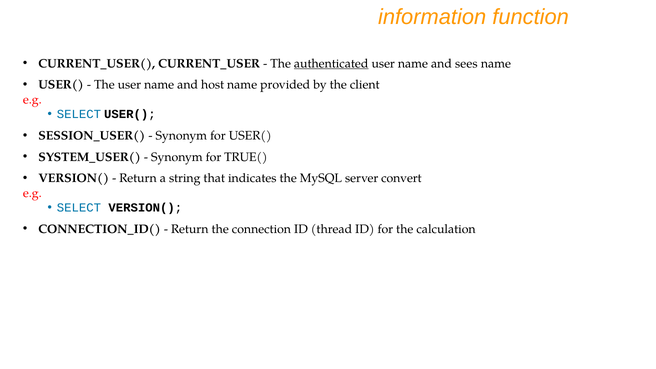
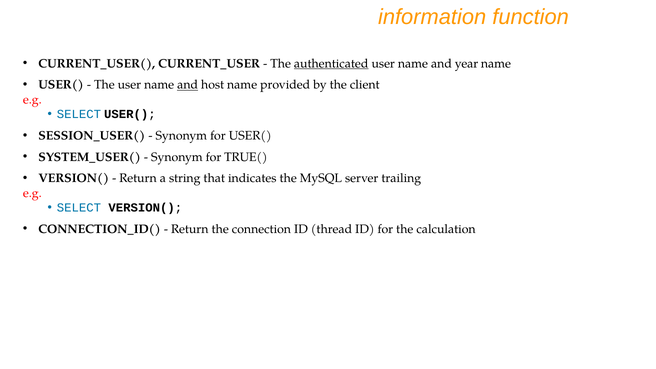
sees: sees -> year (466, 64)
and underline: none -> present (188, 85)
convert: convert -> trailing (401, 178)
